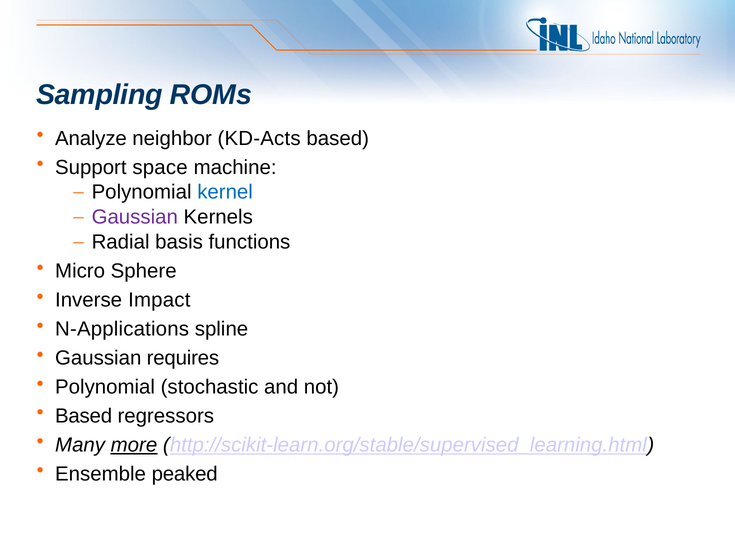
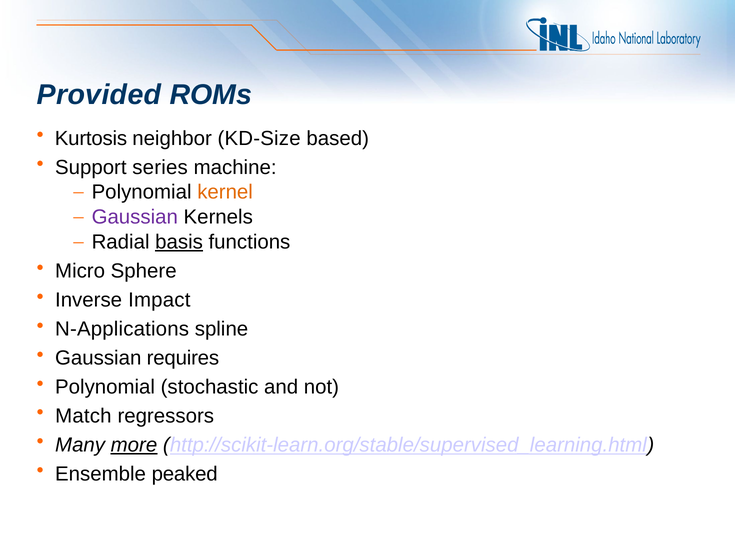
Sampling: Sampling -> Provided (99, 95)
Analyze: Analyze -> Kurtosis (91, 138)
KD-Acts: KD-Acts -> KD-Size (259, 138)
space: space -> series (160, 167)
kernel colour: blue -> orange (225, 192)
basis underline: none -> present (179, 242)
Based: Based -> Match (83, 416)
